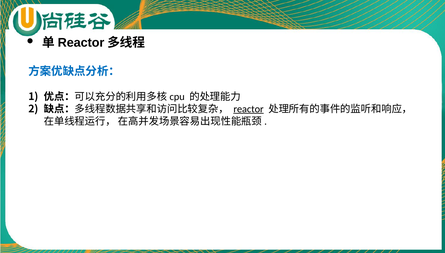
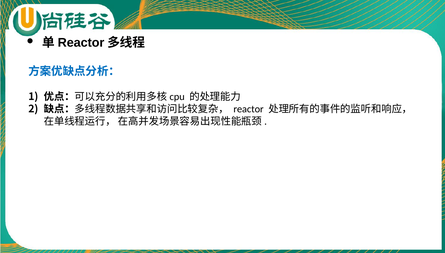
reactor underline: present -> none (249, 109)
